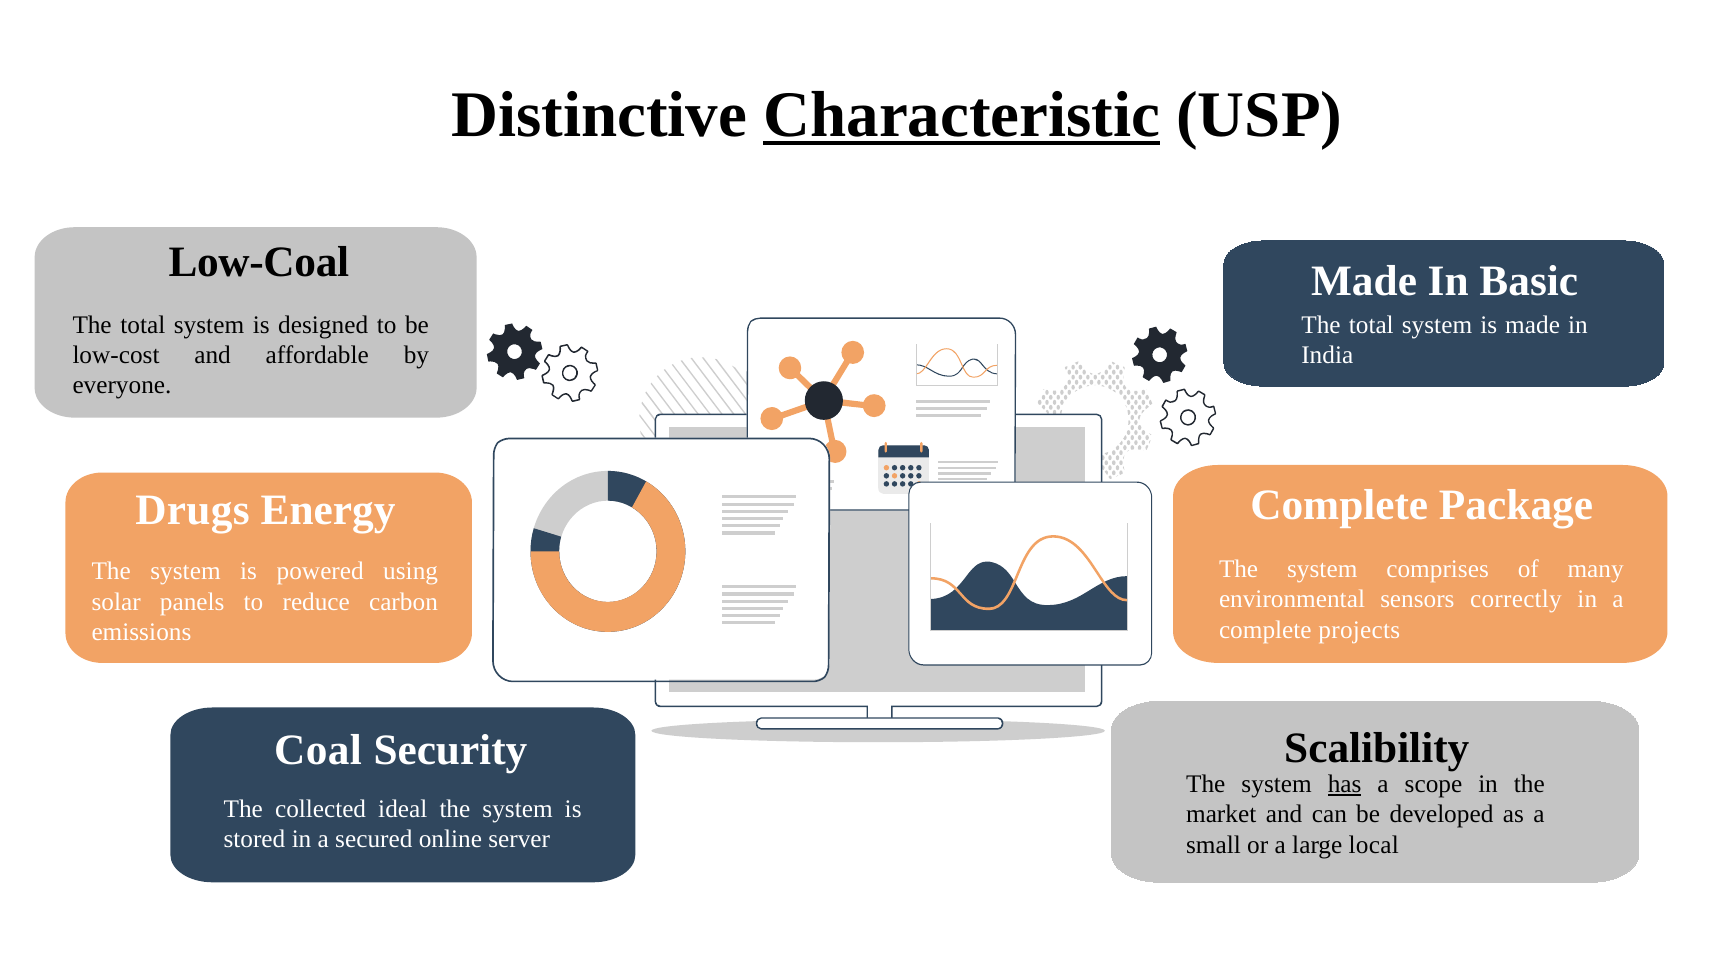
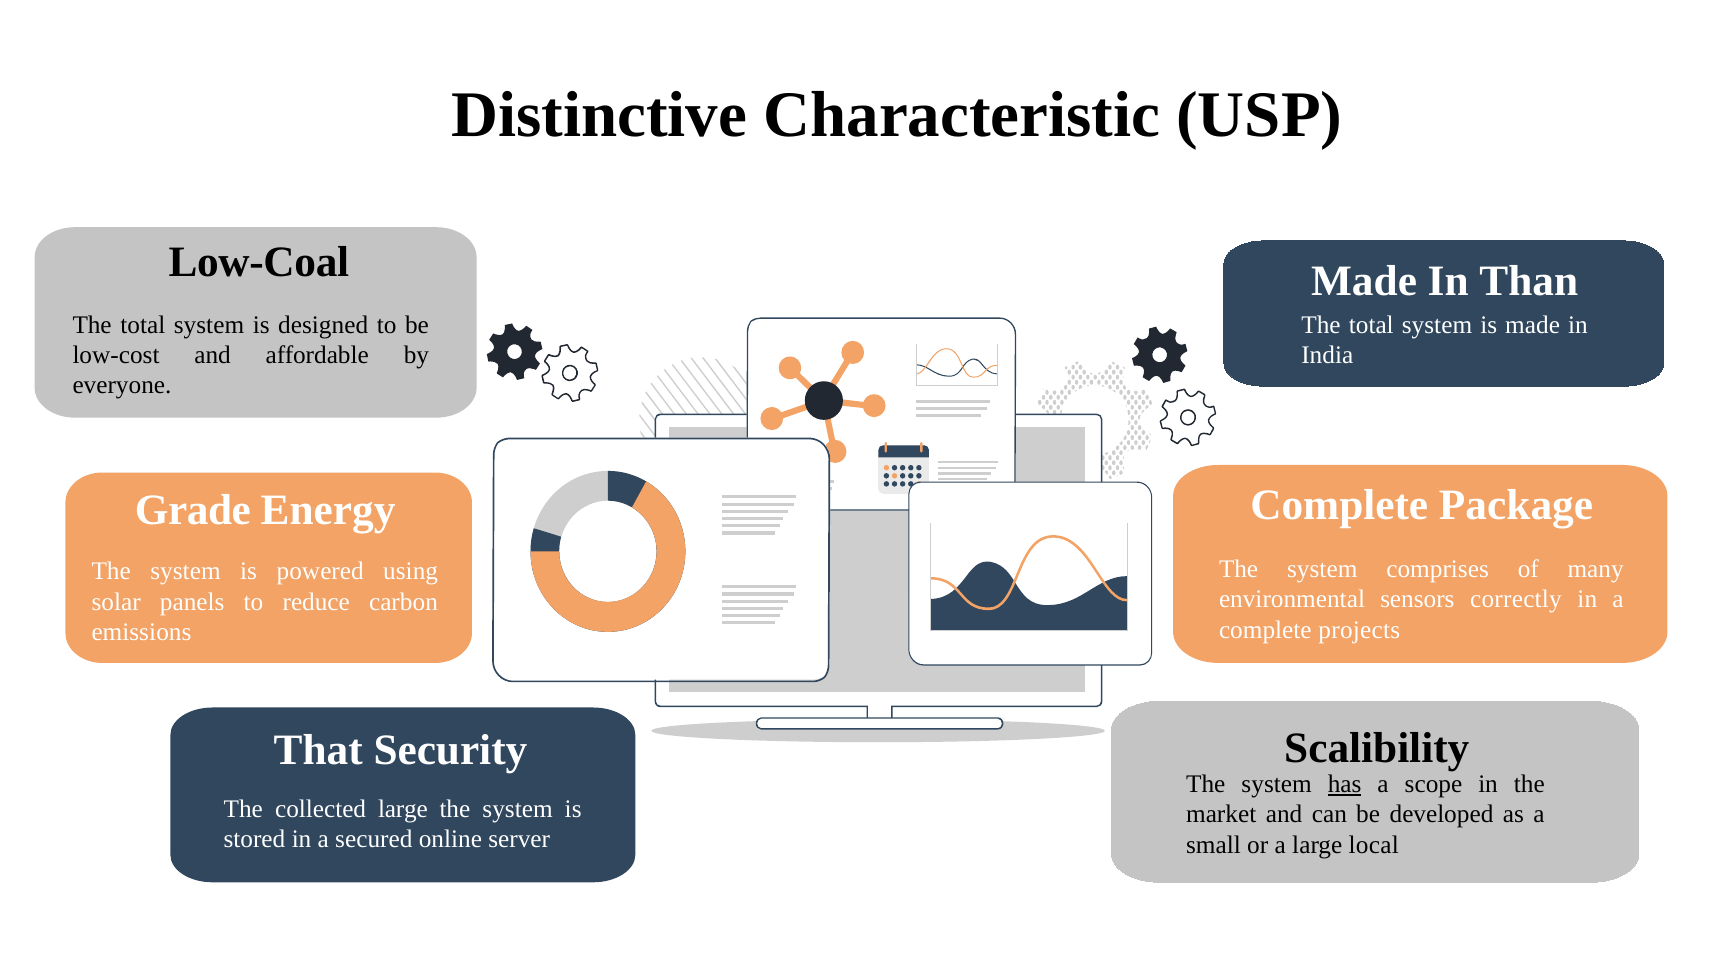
Characteristic underline: present -> none (962, 115)
Basic: Basic -> Than (1529, 282)
Drugs: Drugs -> Grade (193, 510)
Coal: Coal -> That (318, 750)
collected ideal: ideal -> large (403, 809)
